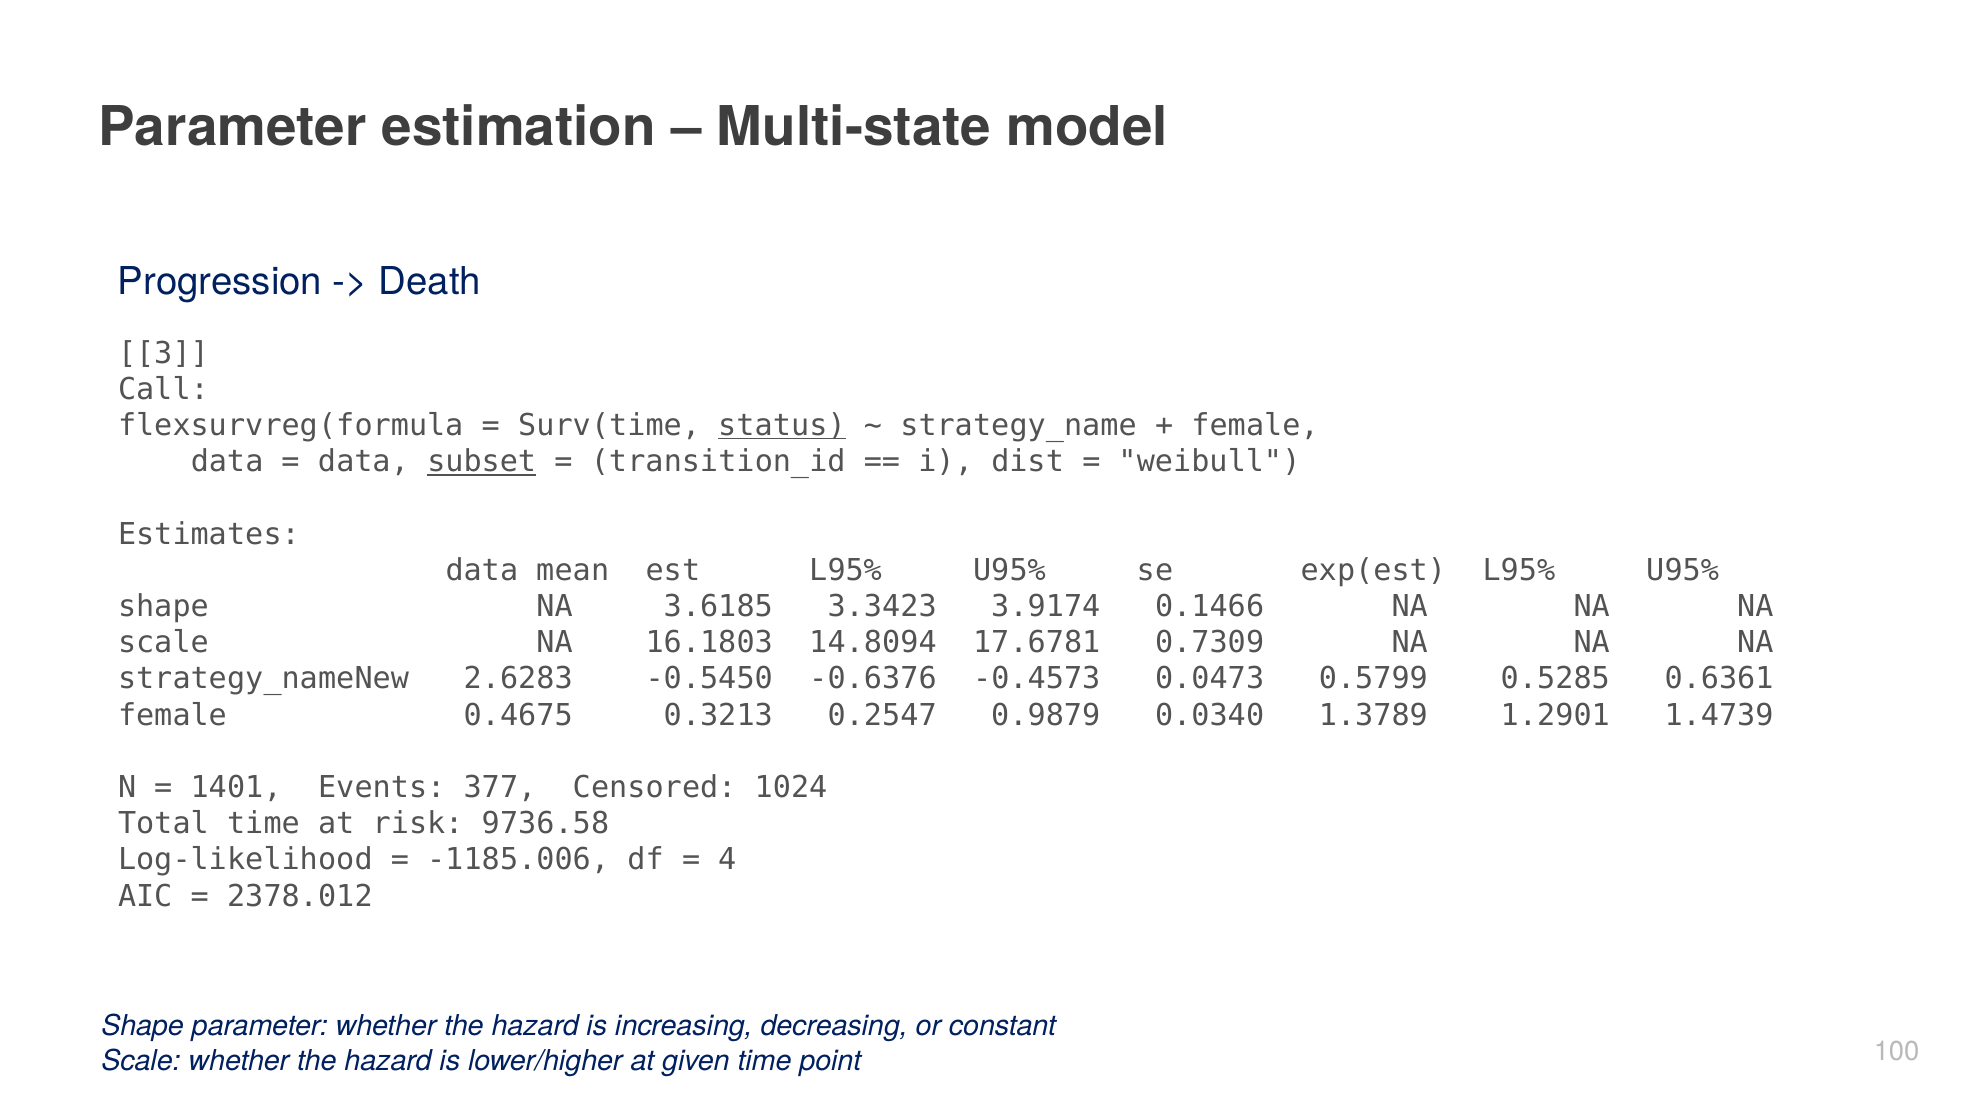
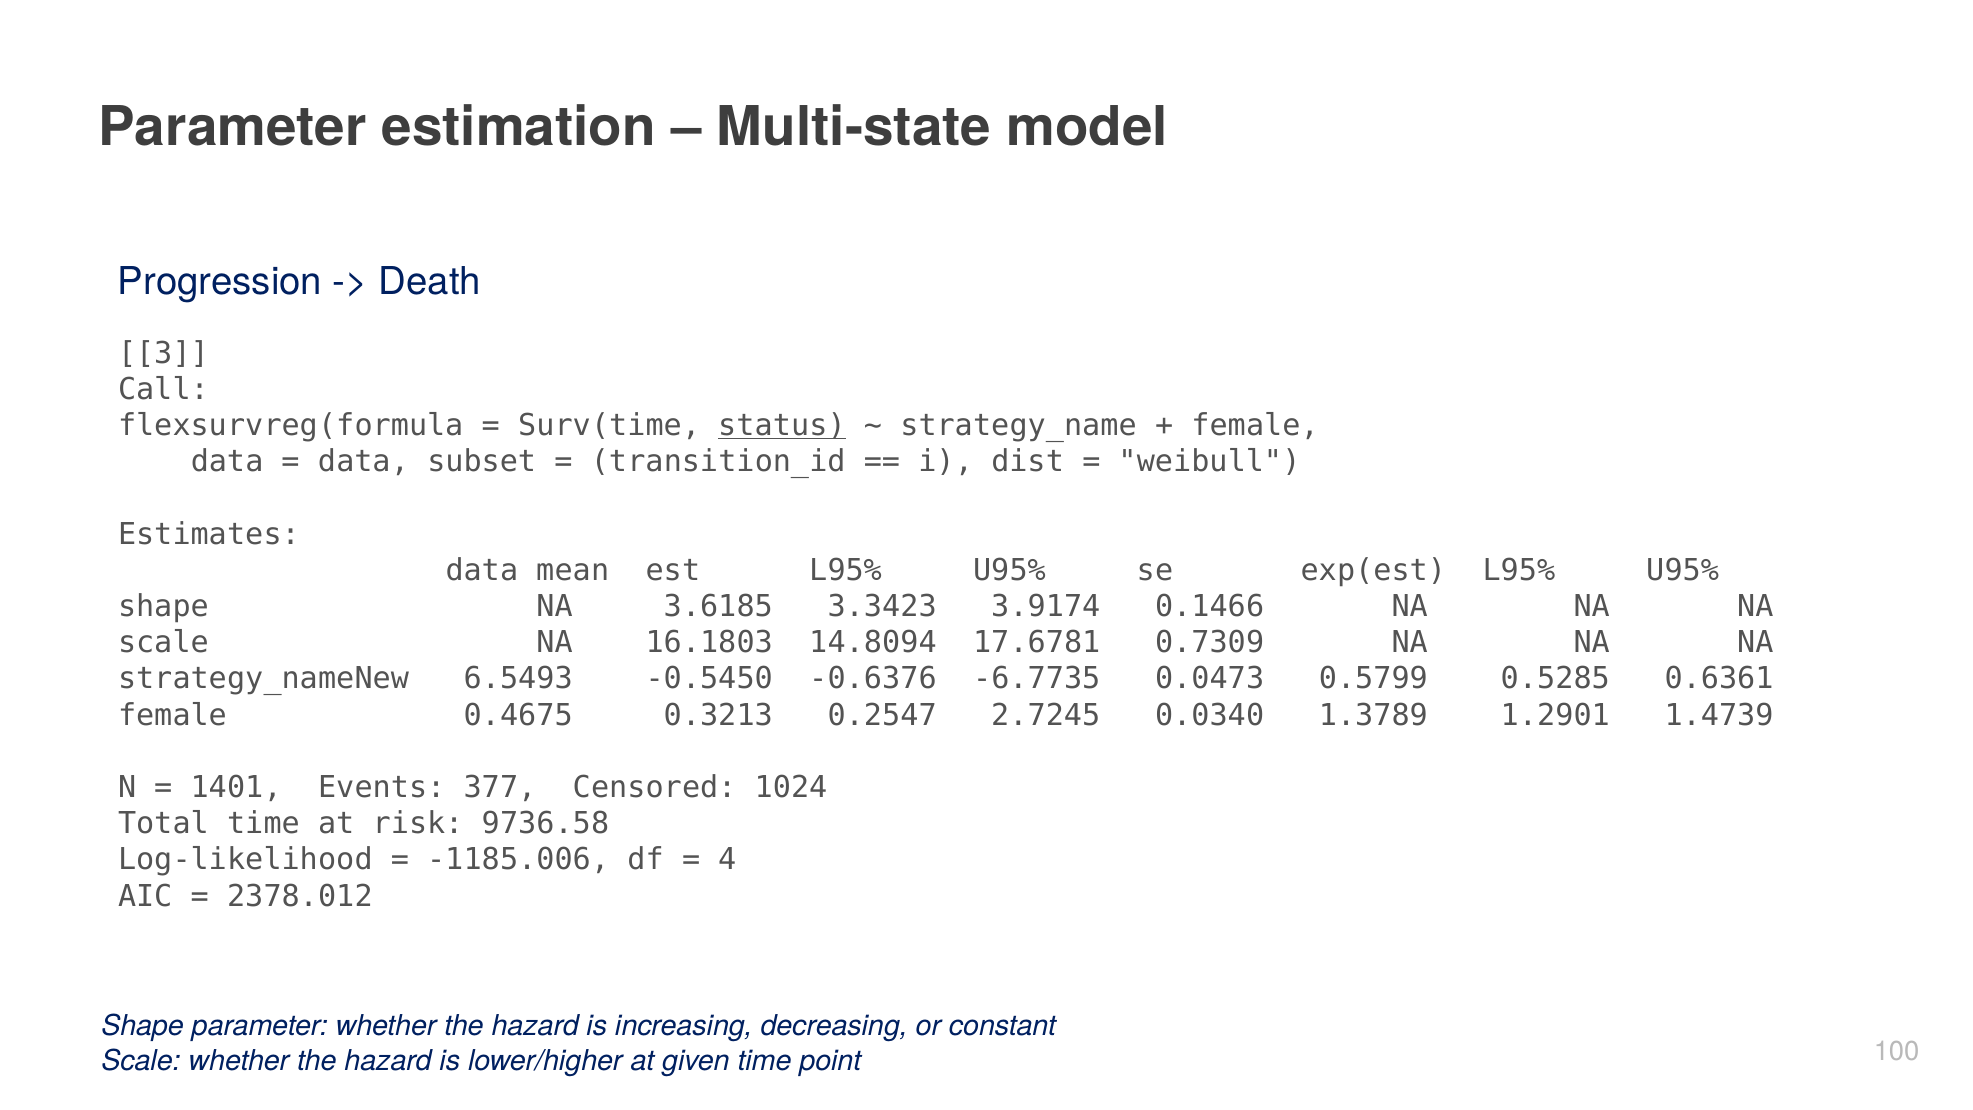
subset underline: present -> none (482, 462)
2.6283: 2.6283 -> 6.5493 (518, 679)
-0.4573: -0.4573 -> -6.7735 (1037, 679)
0.9879: 0.9879 -> 2.7245 (1046, 715)
